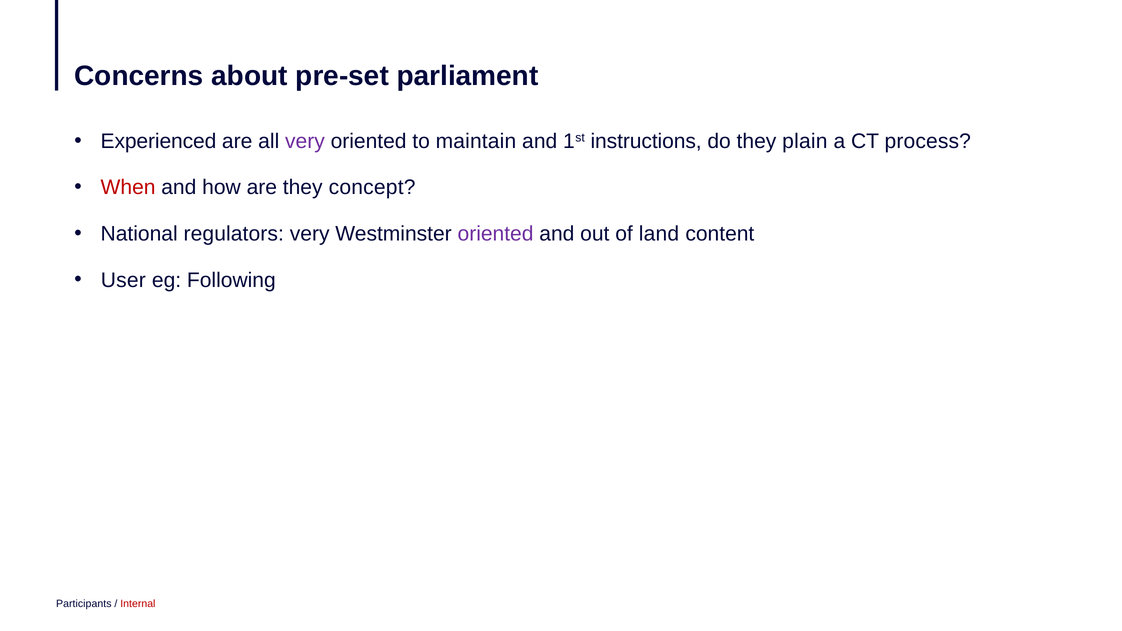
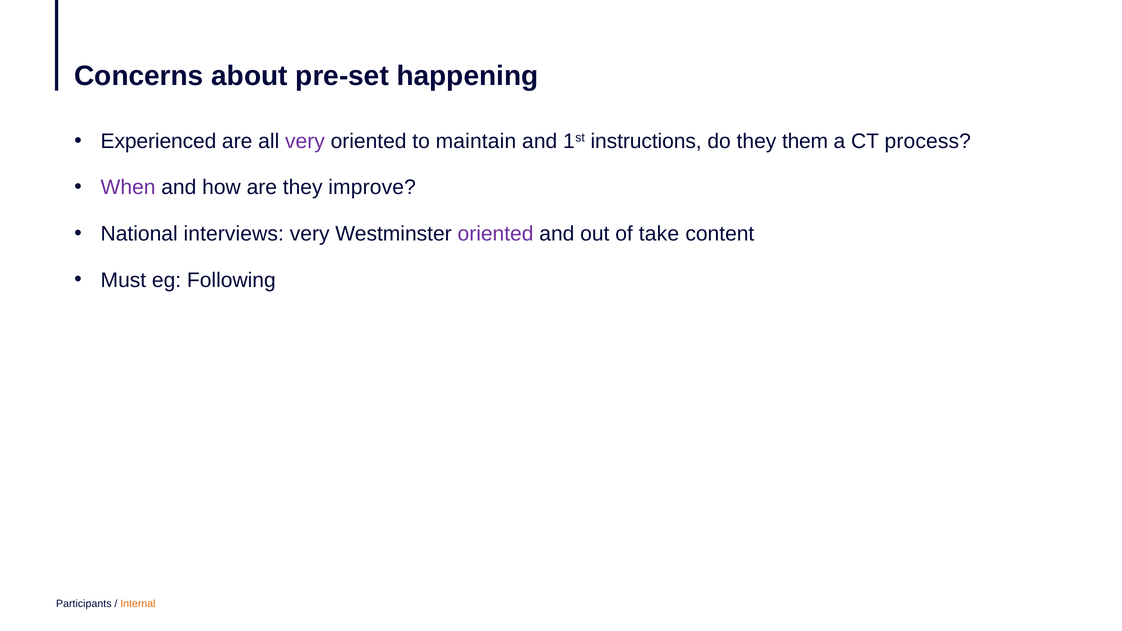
parliament: parliament -> happening (467, 76)
plain: plain -> them (805, 141)
When colour: red -> purple (128, 188)
concept: concept -> improve (372, 188)
regulators: regulators -> interviews (234, 234)
land: land -> take (659, 234)
User: User -> Must (123, 280)
Internal colour: red -> orange (138, 604)
